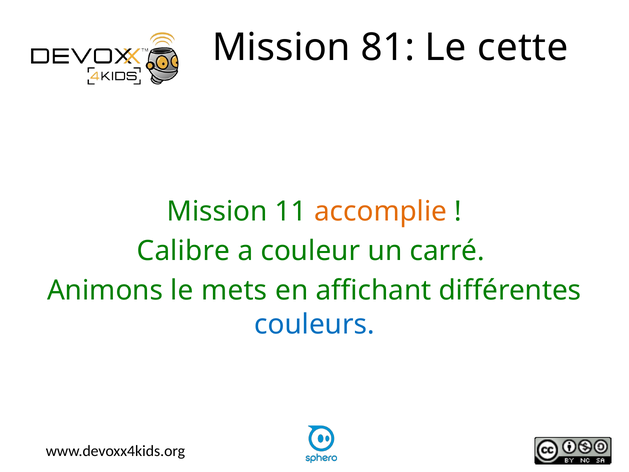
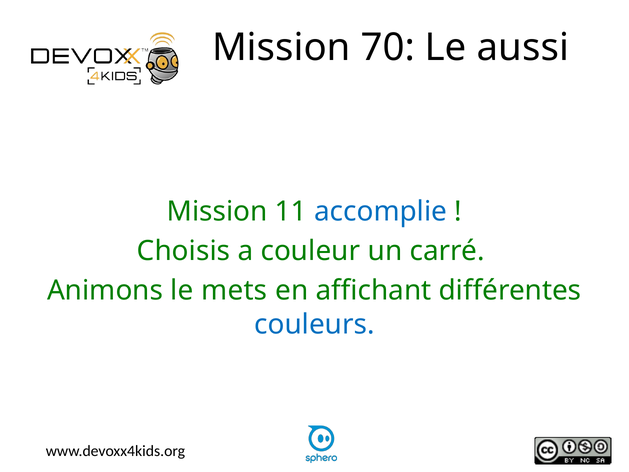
81: 81 -> 70 (388, 48)
cette: cette -> aussi (523, 48)
accomplie colour: orange -> blue (381, 211)
Calibre: Calibre -> Choisis (184, 251)
